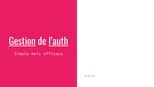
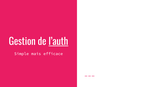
Gestion underline: present -> none (22, 42)
